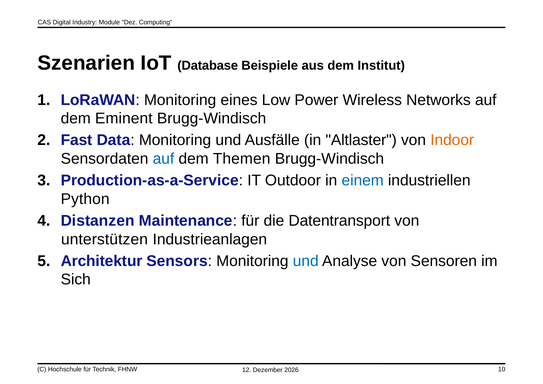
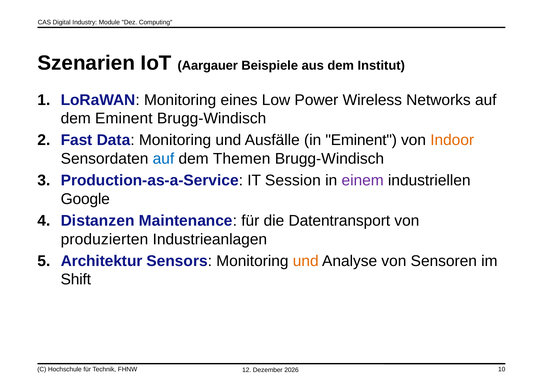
Database: Database -> Aargauer (208, 66)
in Altlaster: Altlaster -> Eminent (361, 140)
Outdoor: Outdoor -> Session (293, 180)
einem colour: blue -> purple (363, 180)
Python: Python -> Google (85, 199)
unterstützen: unterstützen -> produzierten (104, 239)
und colour: blue -> orange (306, 261)
Sich: Sich -> Shift (76, 279)
